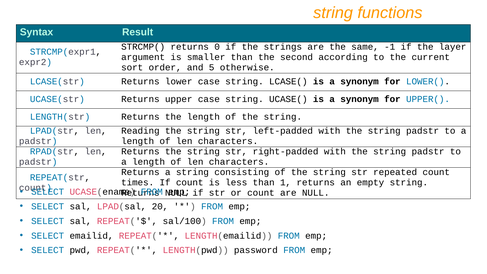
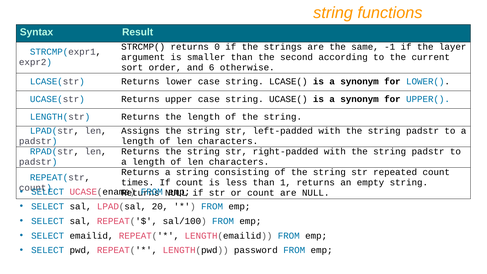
5: 5 -> 6 (212, 67)
Reading: Reading -> Assigns (140, 131)
